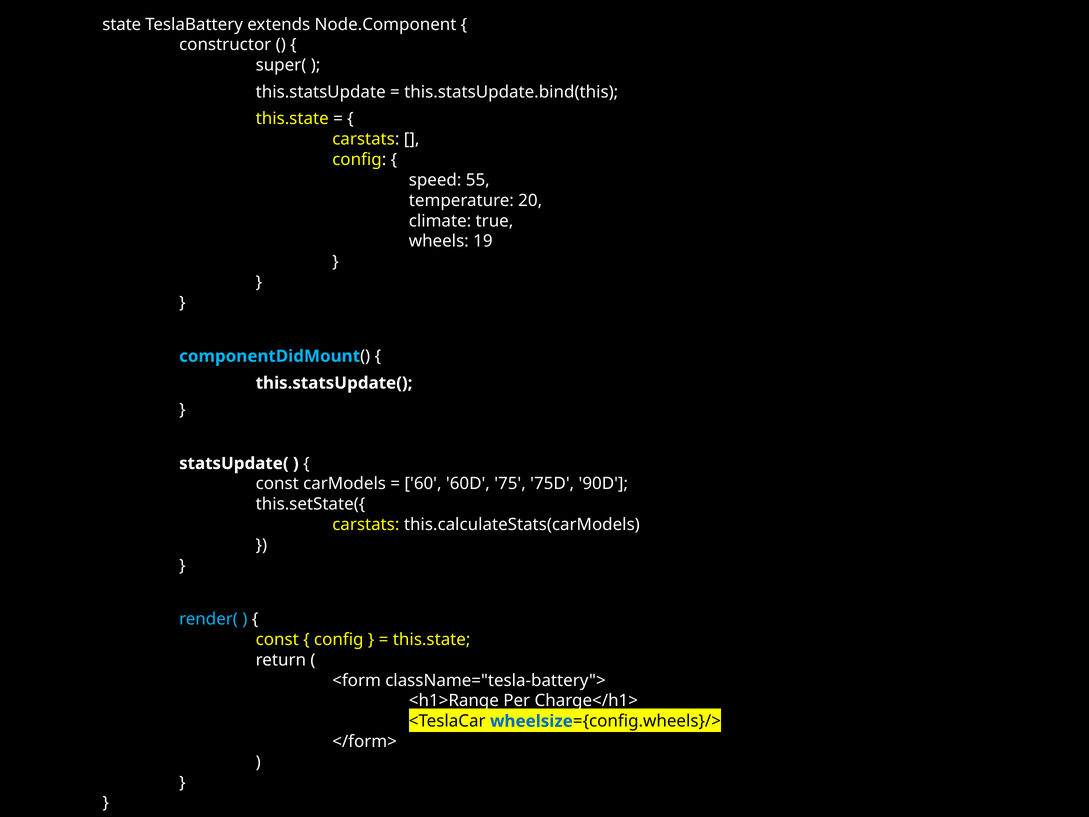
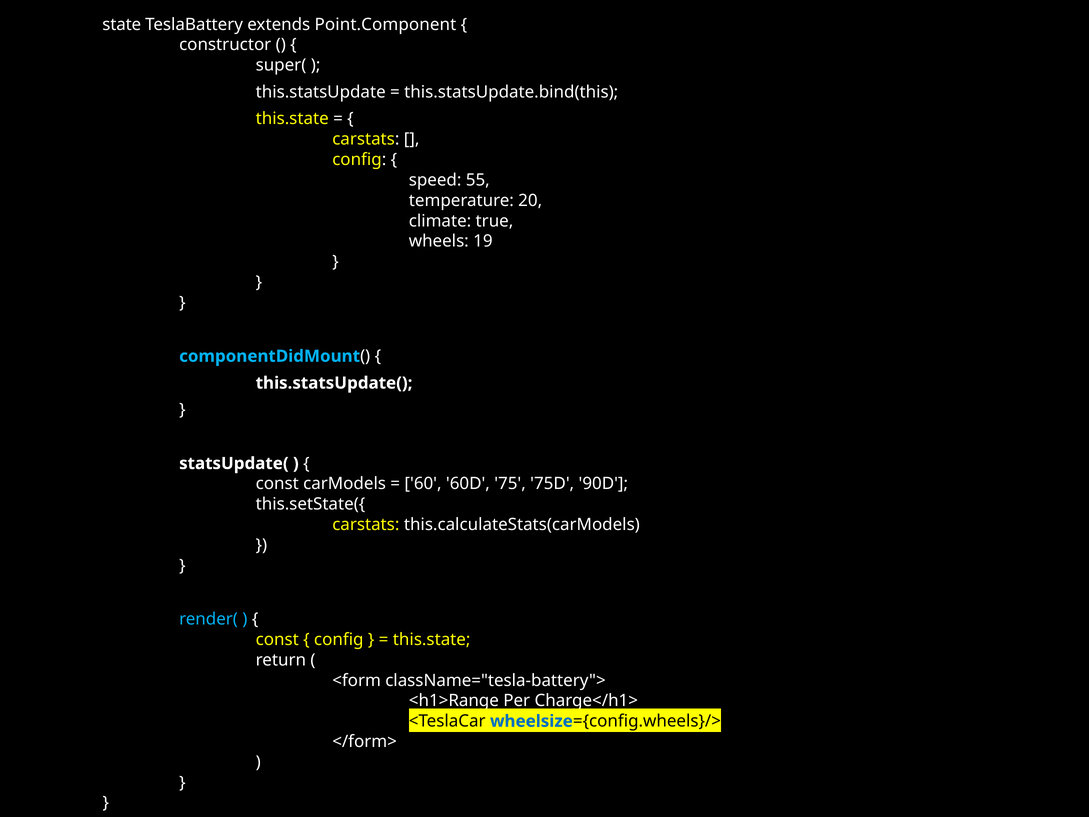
Node.Component: Node.Component -> Point.Component (385, 24)
